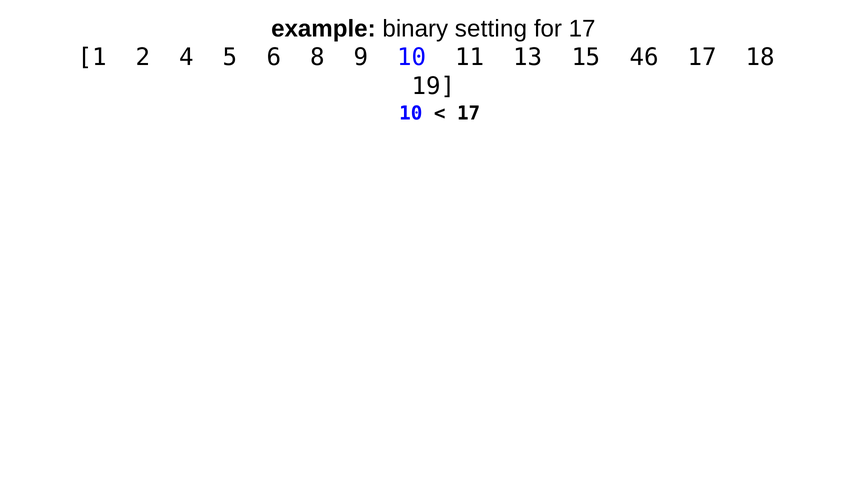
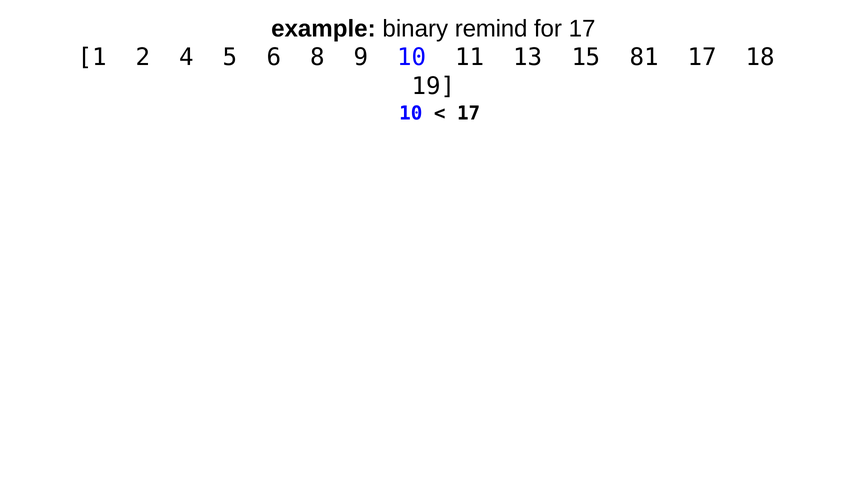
setting: setting -> remind (491, 29)
46: 46 -> 81 (644, 57)
